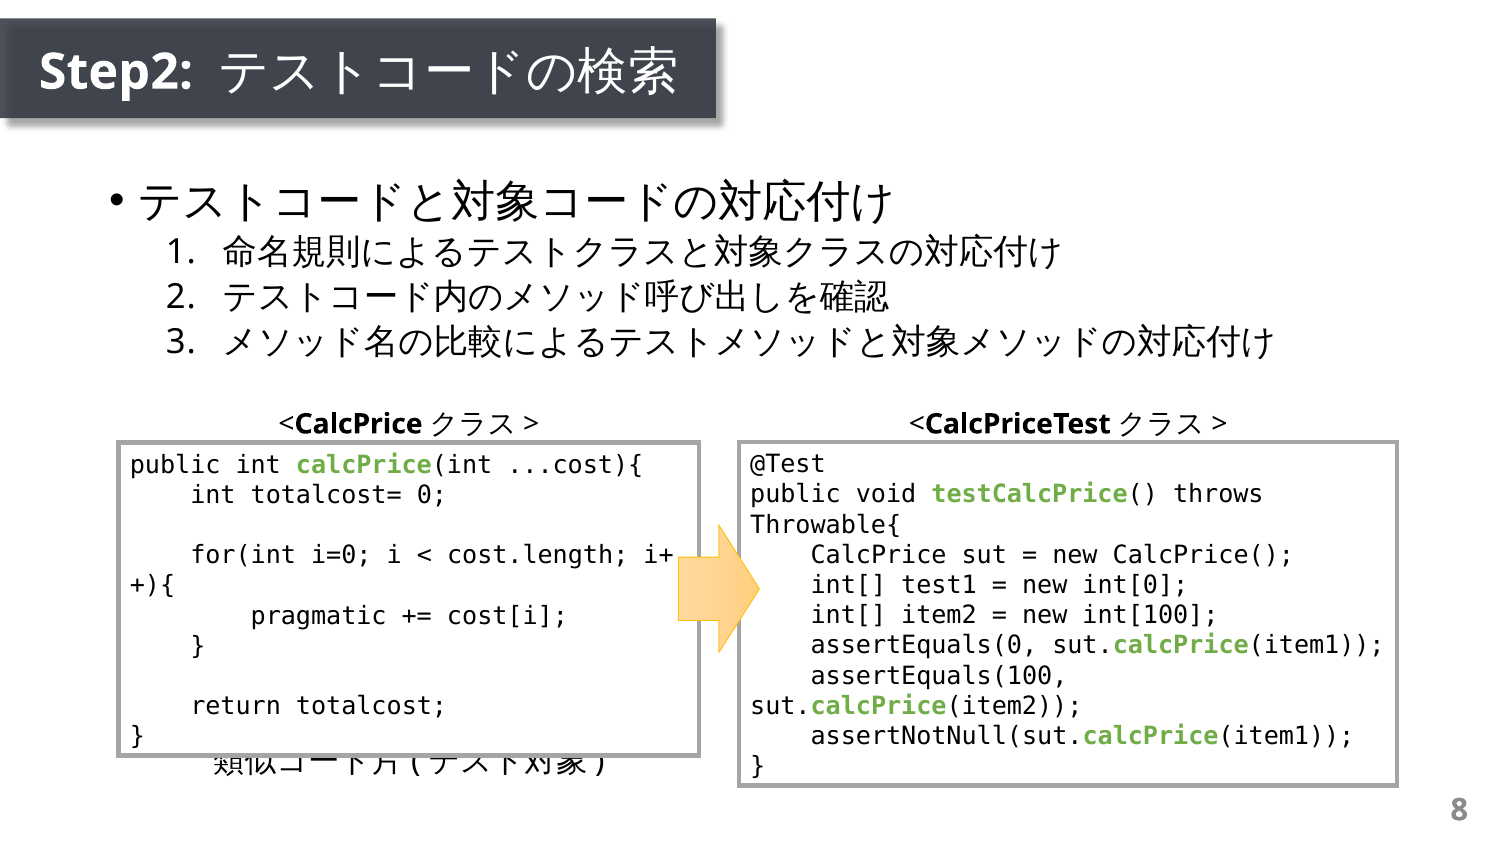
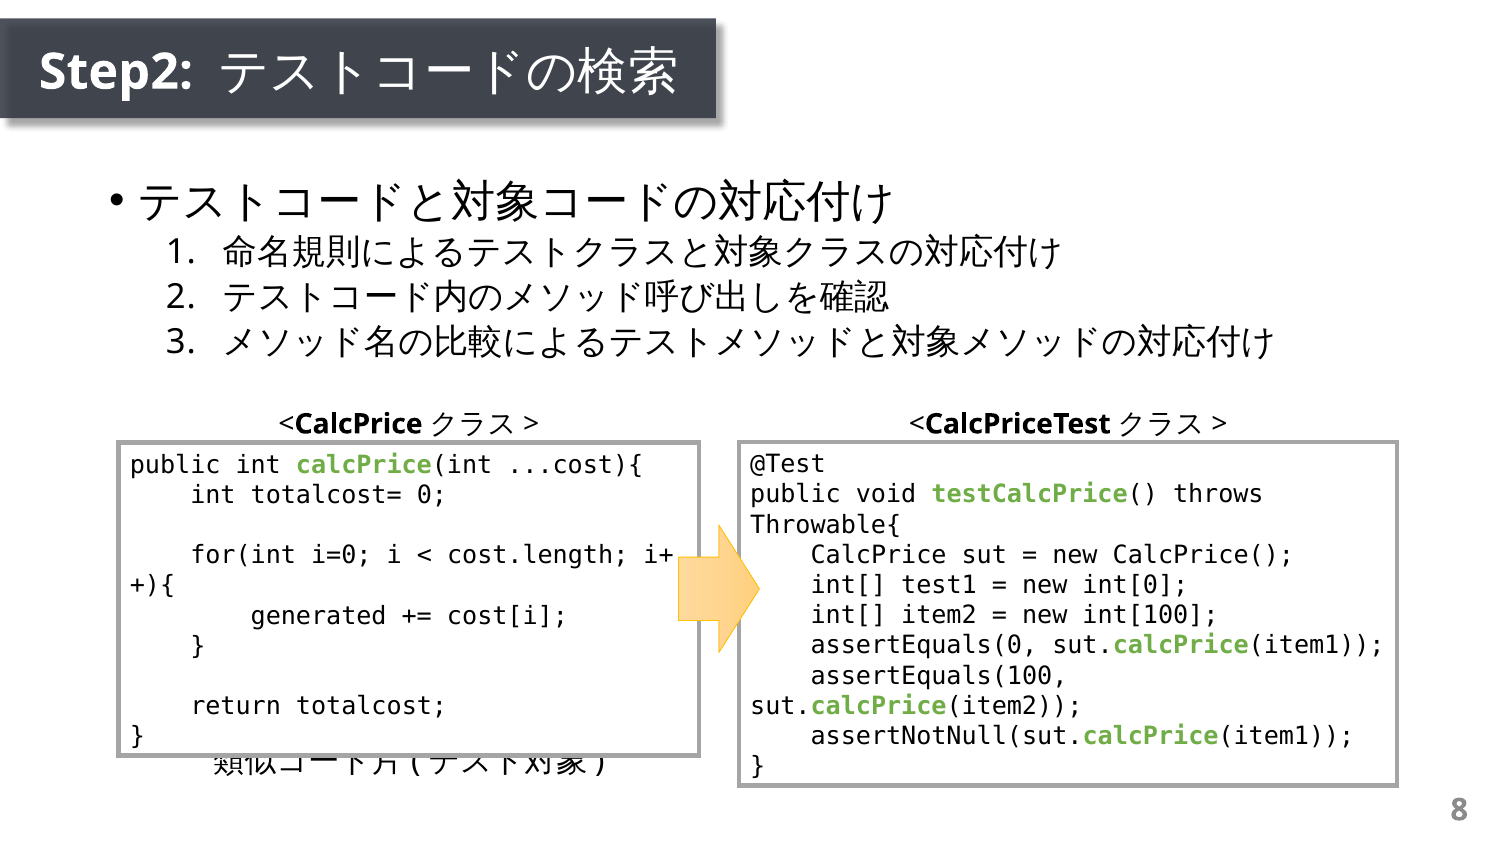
pragmatic: pragmatic -> generated (319, 615)
